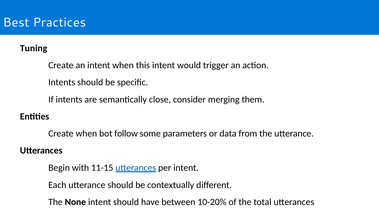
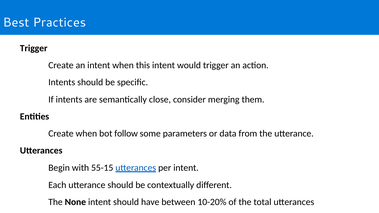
Tuning: Tuning -> Trigger (34, 48)
11-15: 11-15 -> 55-15 (102, 168)
